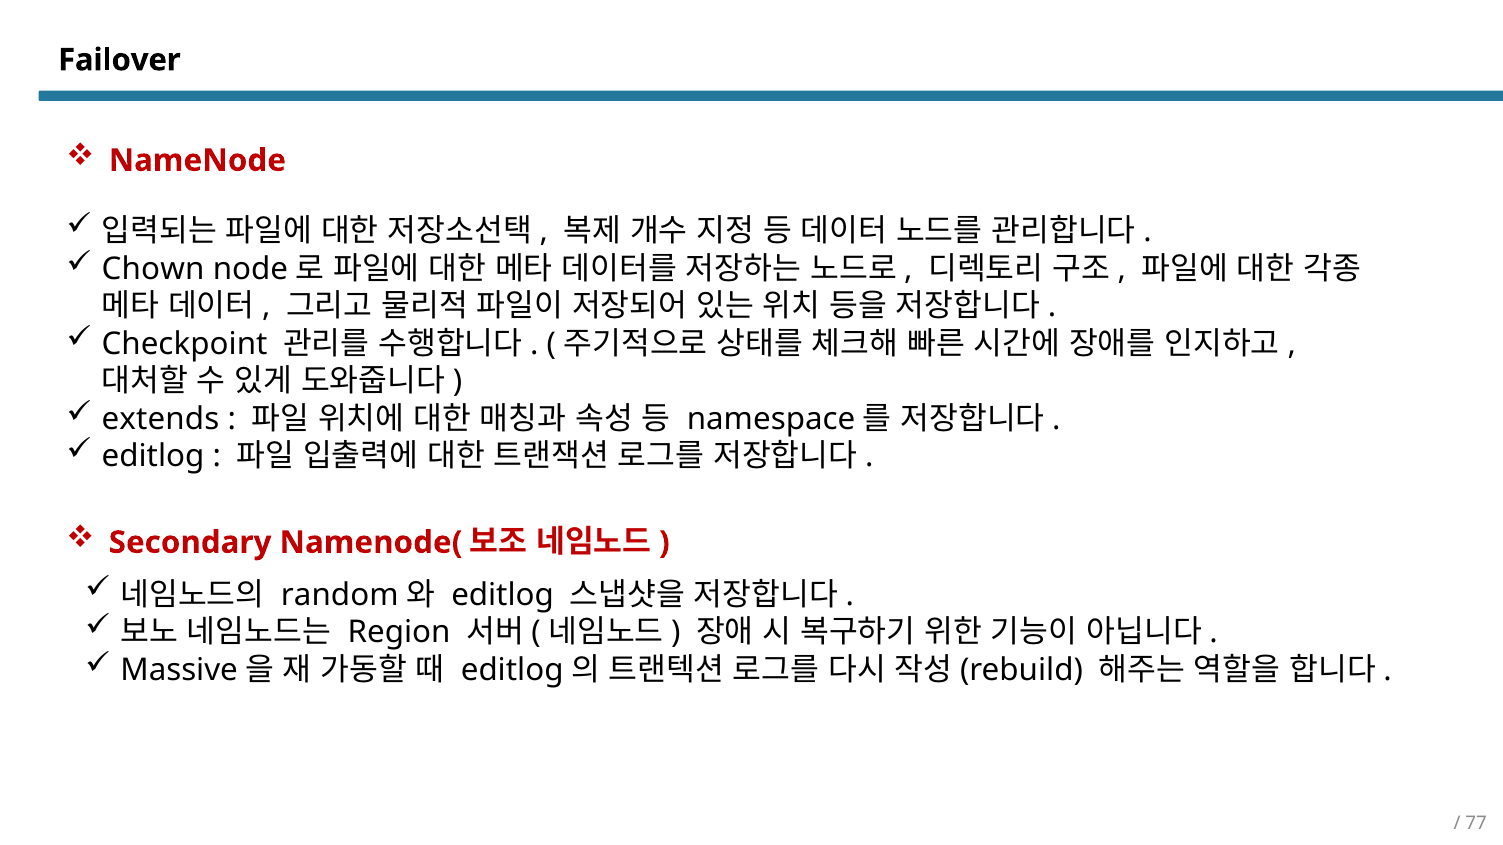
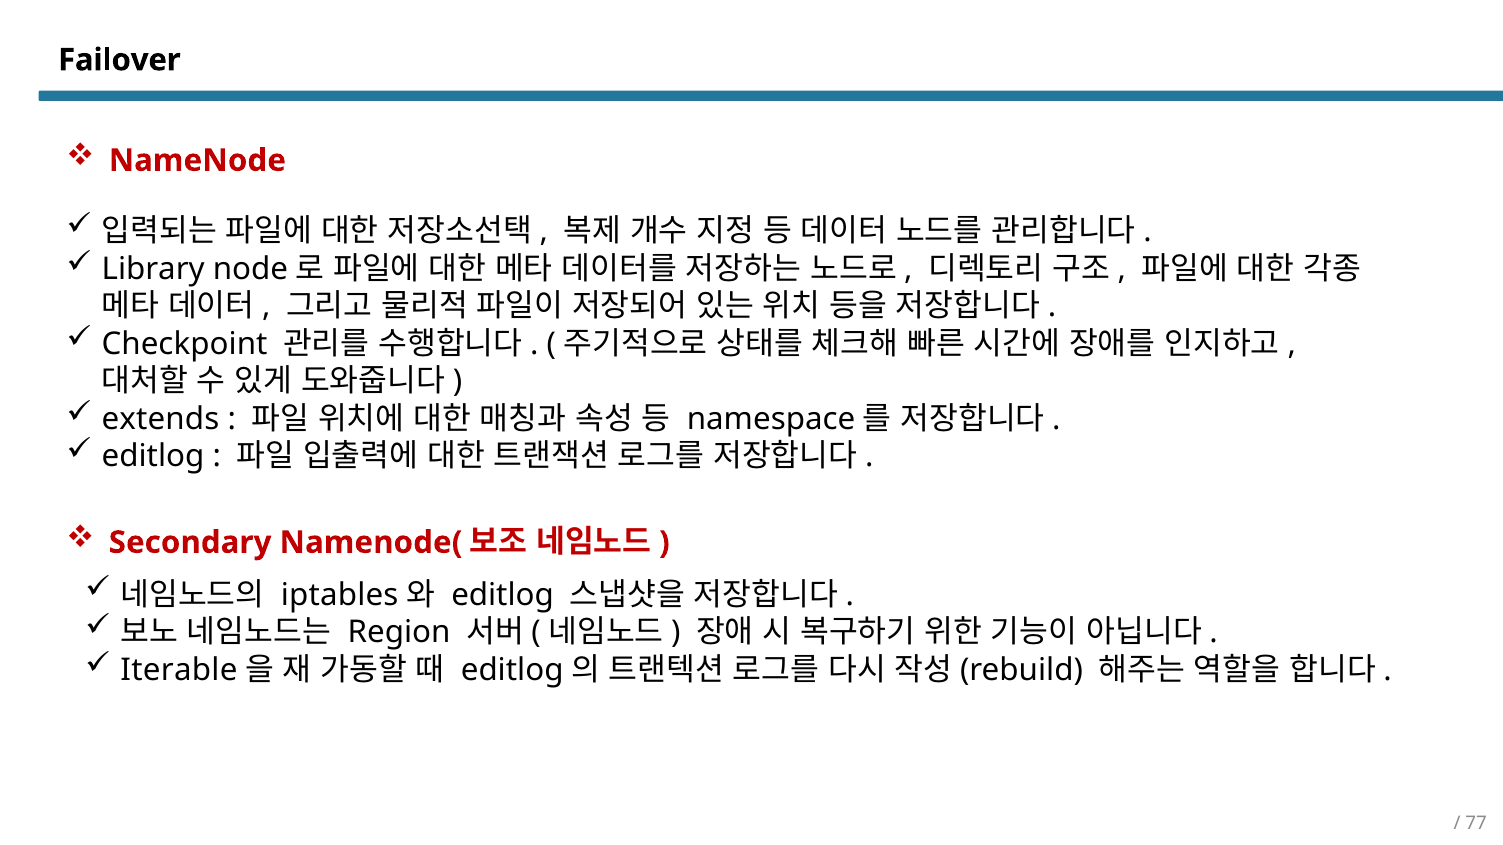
Chown: Chown -> Library (153, 269)
random: random -> iptables (340, 595)
Massive: Massive -> Iterable (179, 670)
